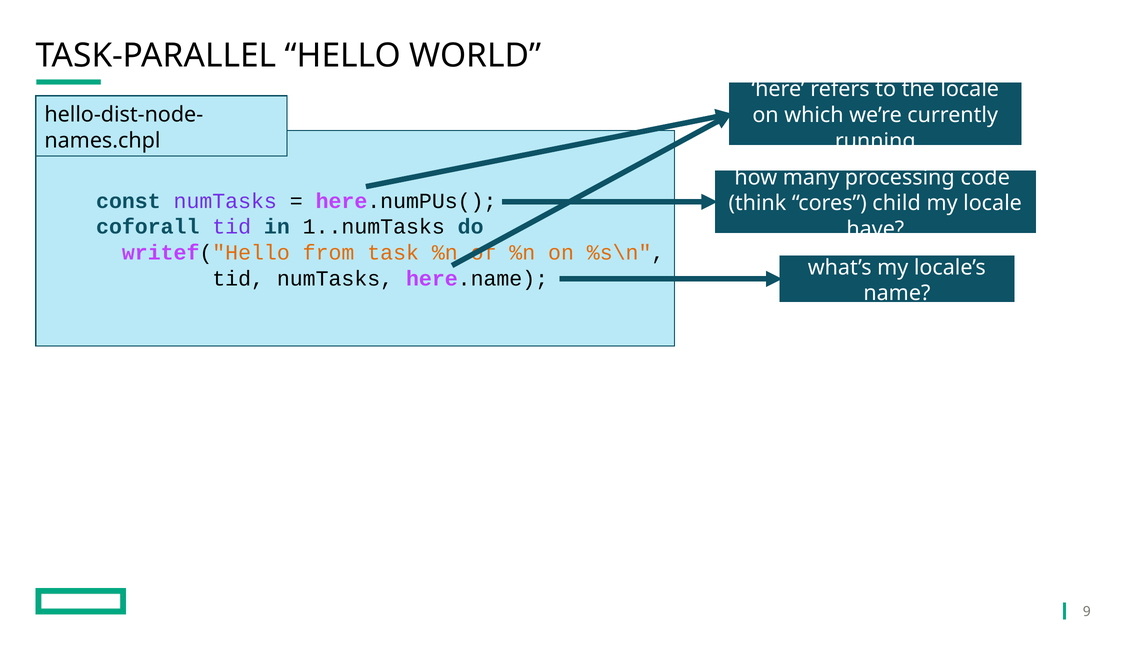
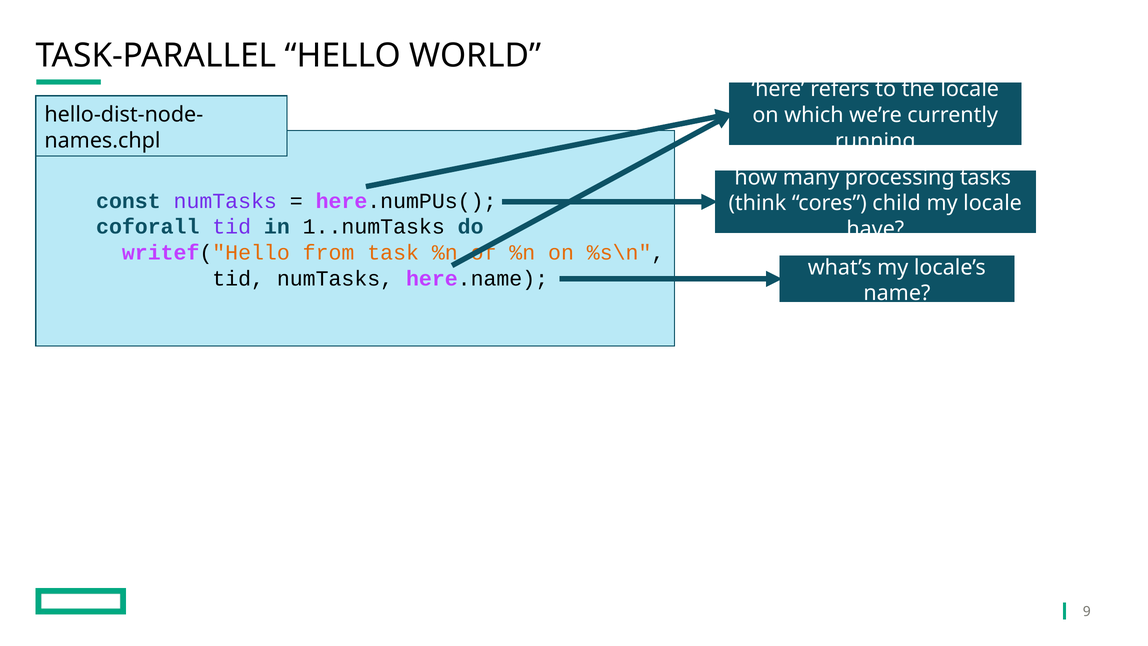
code: code -> tasks (985, 177)
